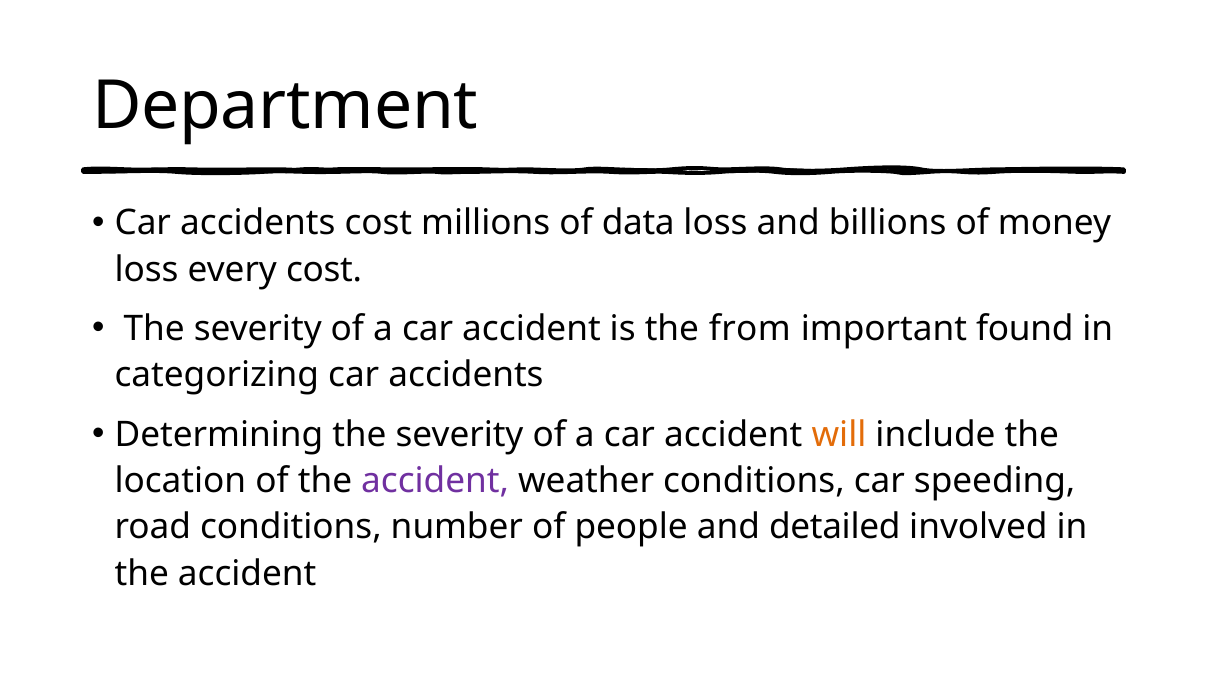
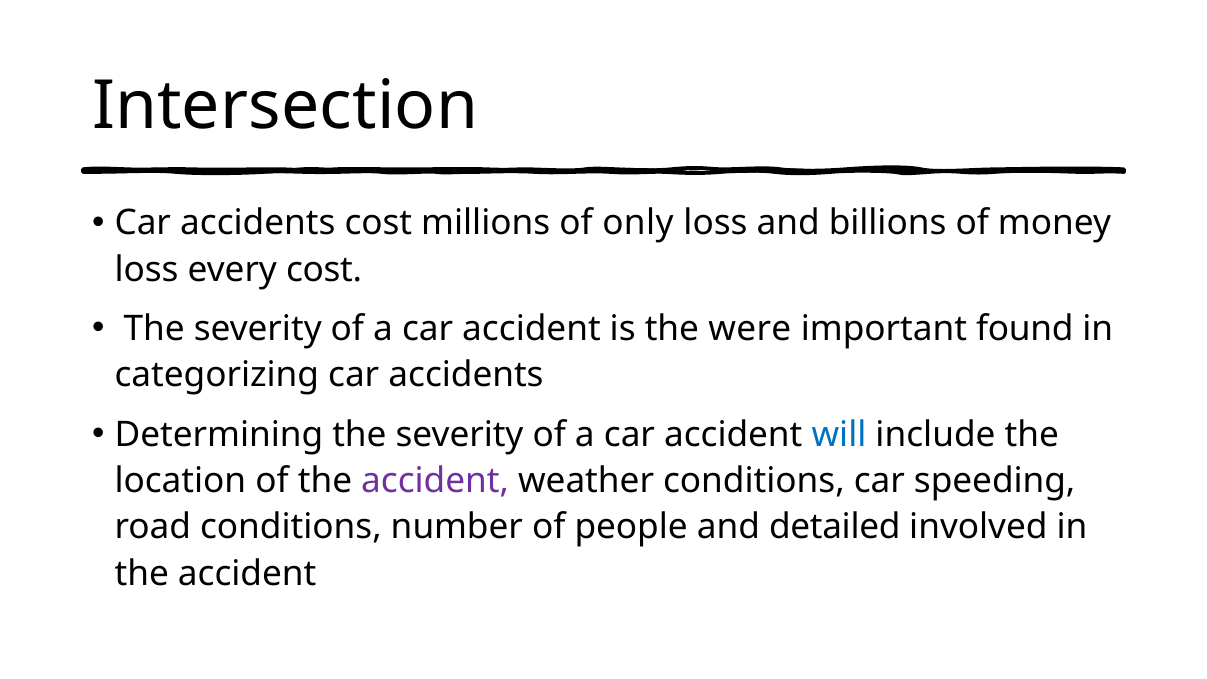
Department: Department -> Intersection (285, 106)
data: data -> only (638, 223)
from: from -> were (750, 329)
will colour: orange -> blue (839, 434)
